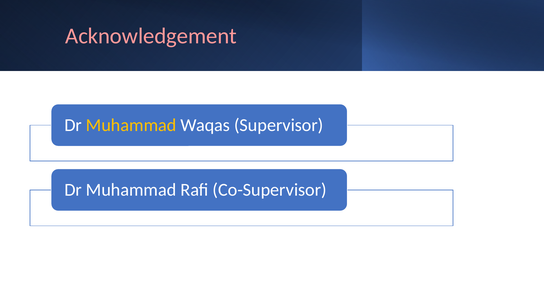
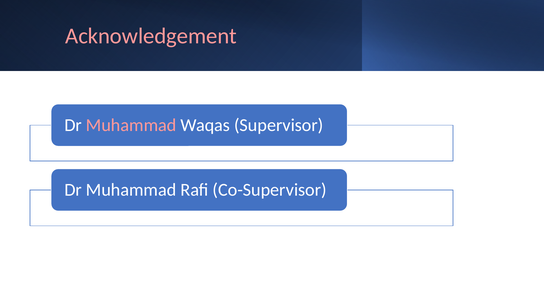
Muhammad colour: yellow -> pink (131, 125)
